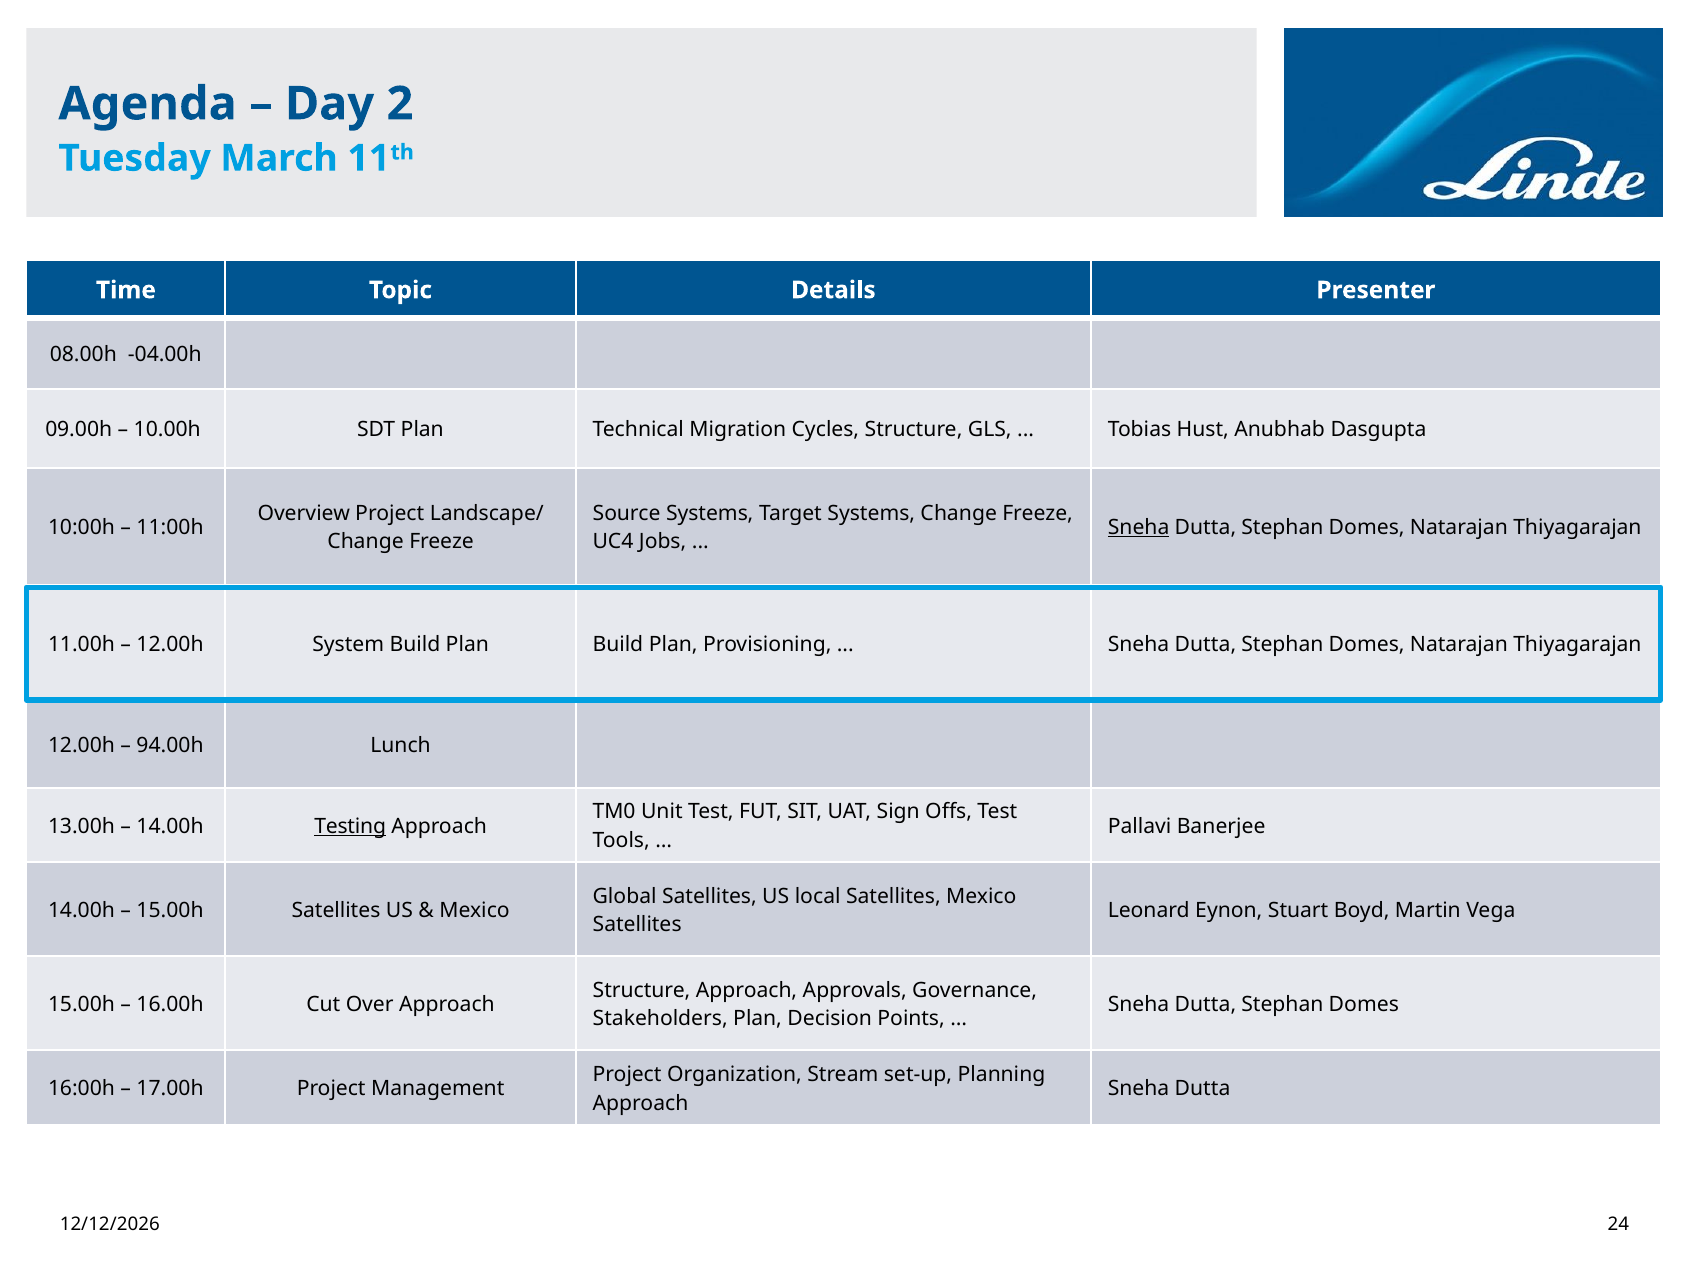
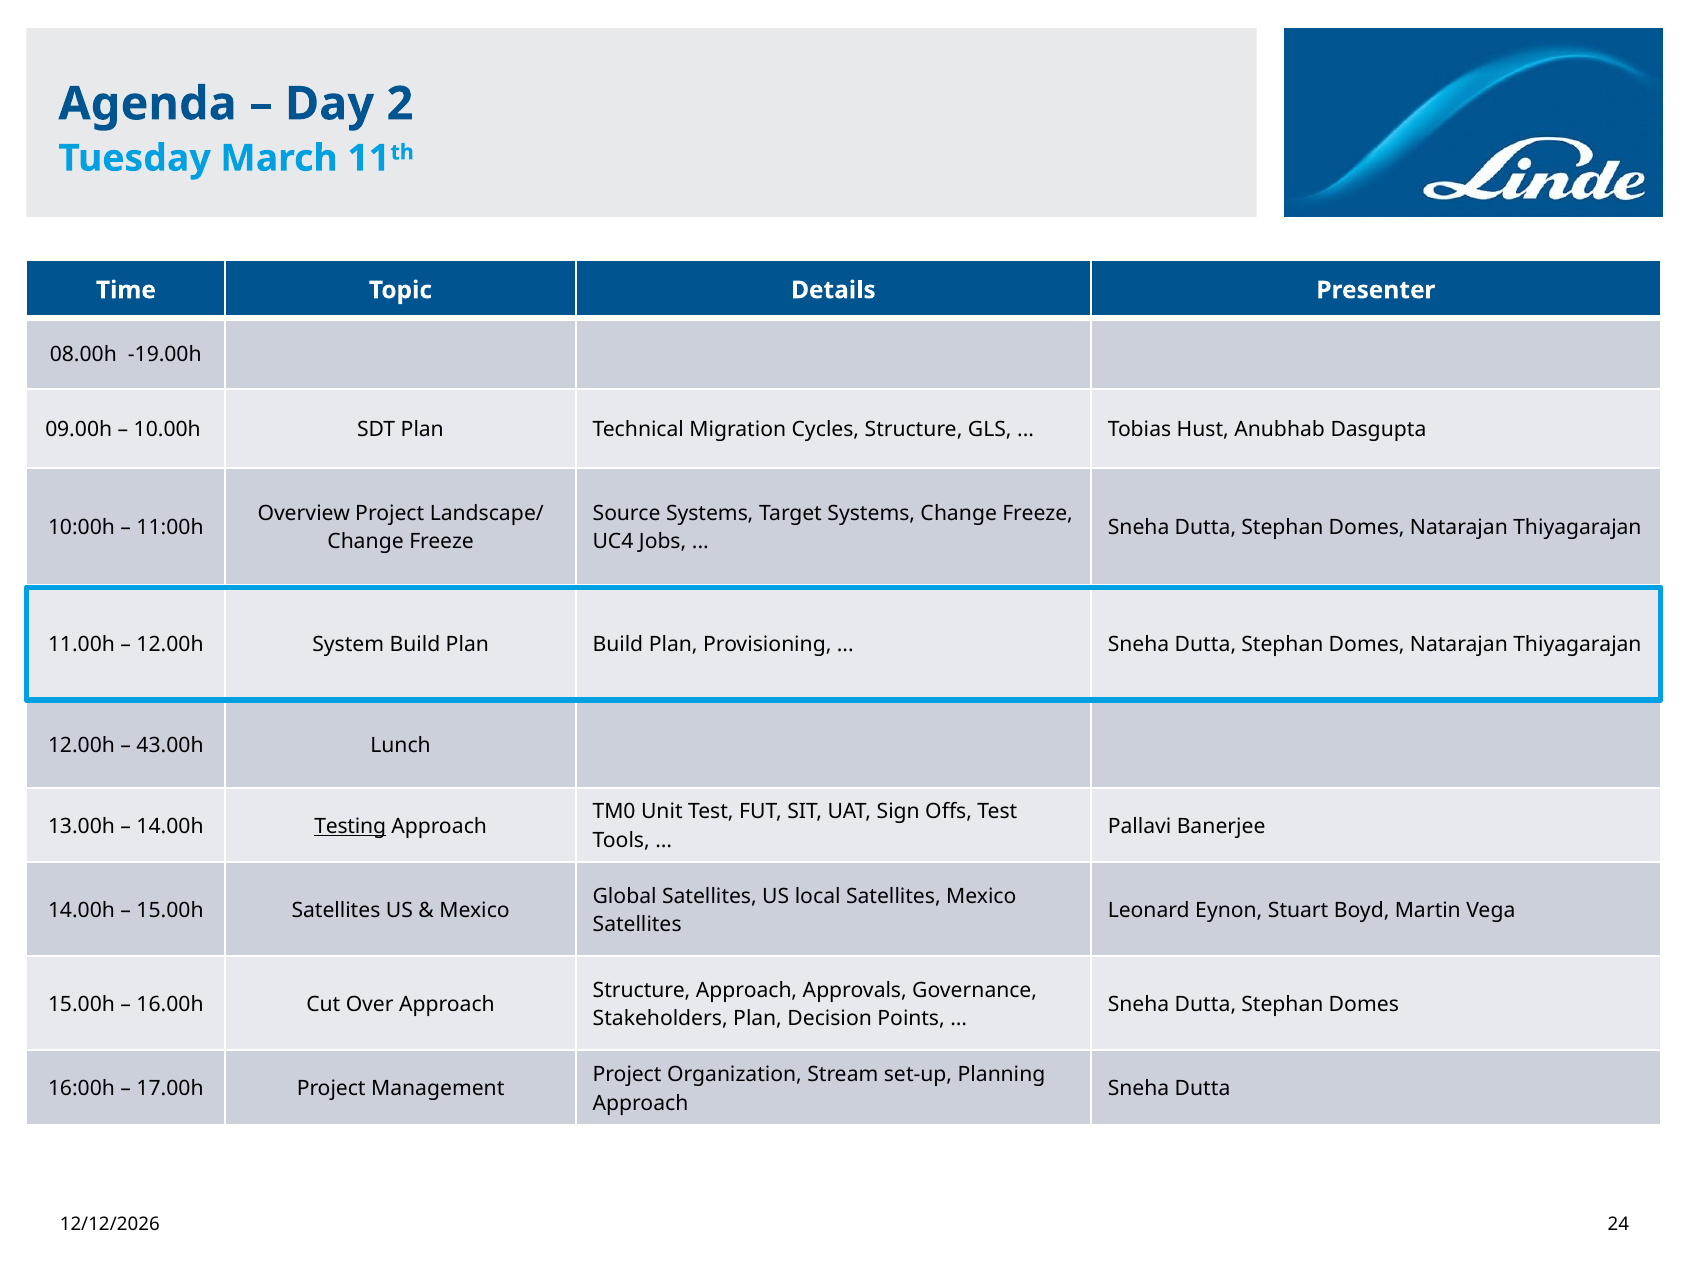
-04.00h: -04.00h -> -19.00h (165, 355)
Sneha underline: present -> none (1139, 528)
94.00h: 94.00h -> 43.00h (170, 746)
